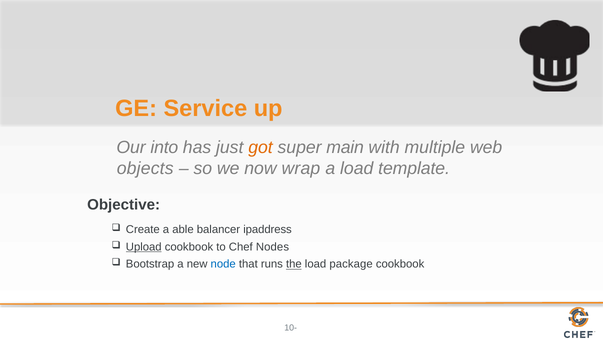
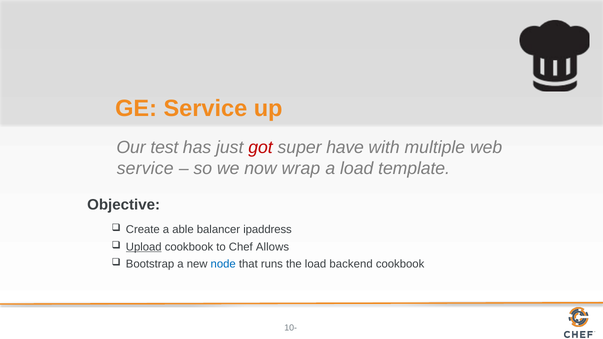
into: into -> test (164, 147)
got colour: orange -> red (260, 147)
main: main -> have (345, 147)
objects: objects -> service (145, 169)
Nodes: Nodes -> Allows (272, 247)
the underline: present -> none (294, 264)
package: package -> backend (351, 264)
